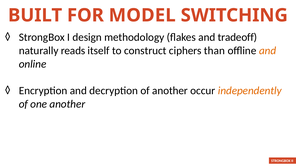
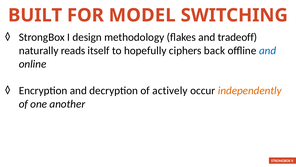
construct: construct -> hopefully (145, 50)
than: than -> back (214, 50)
and colour: orange -> blue (268, 50)
of another: another -> actively (170, 90)
